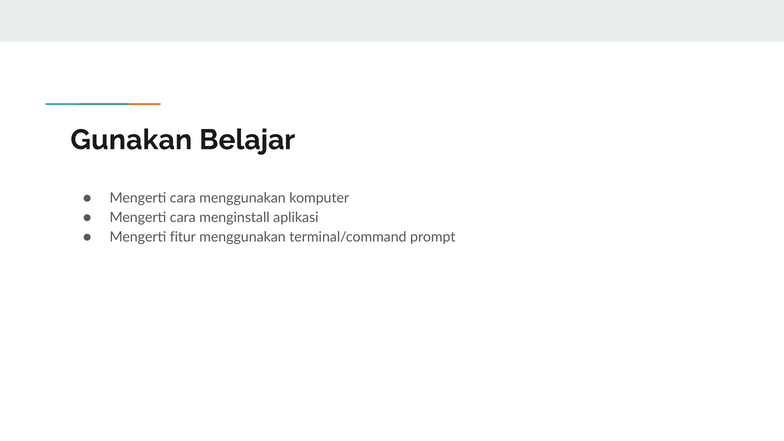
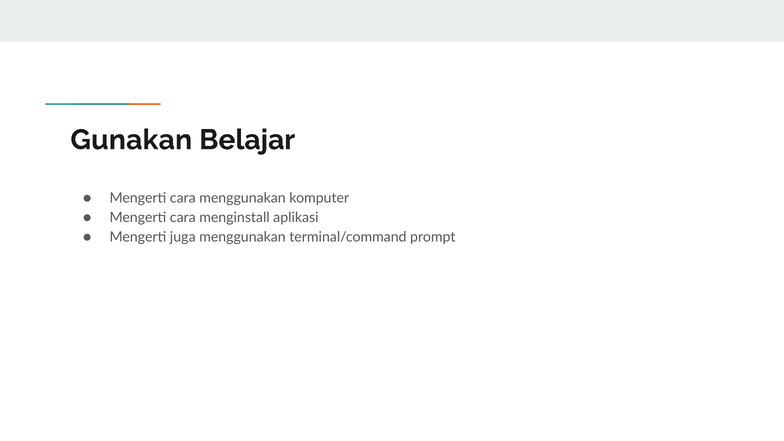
fitur: fitur -> juga (183, 237)
